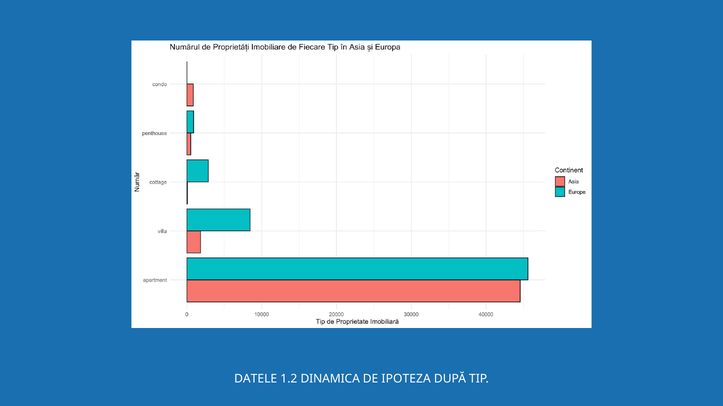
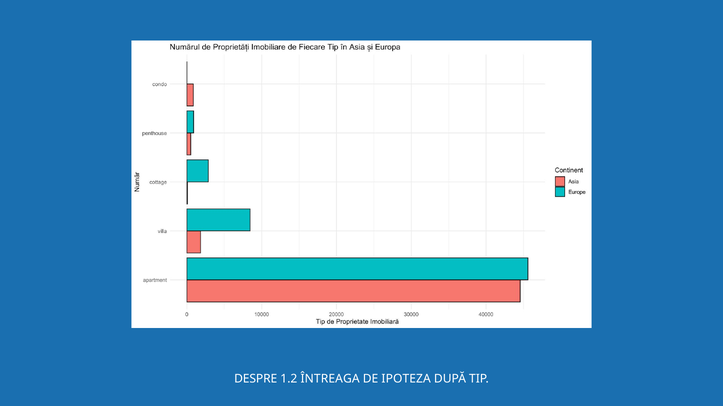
DATELE: DATELE -> DESPRE (256, 380)
DINAMICA: DINAMICA -> ÎNTREAGA (330, 380)
